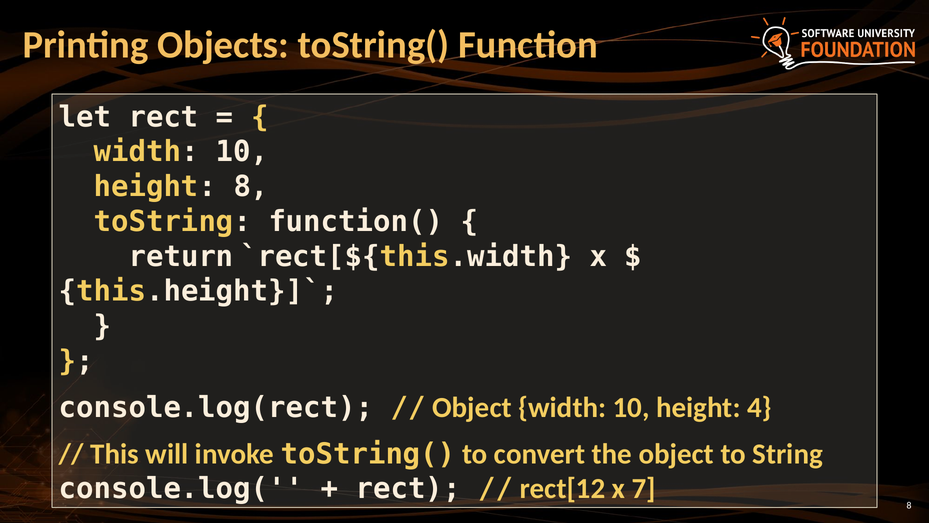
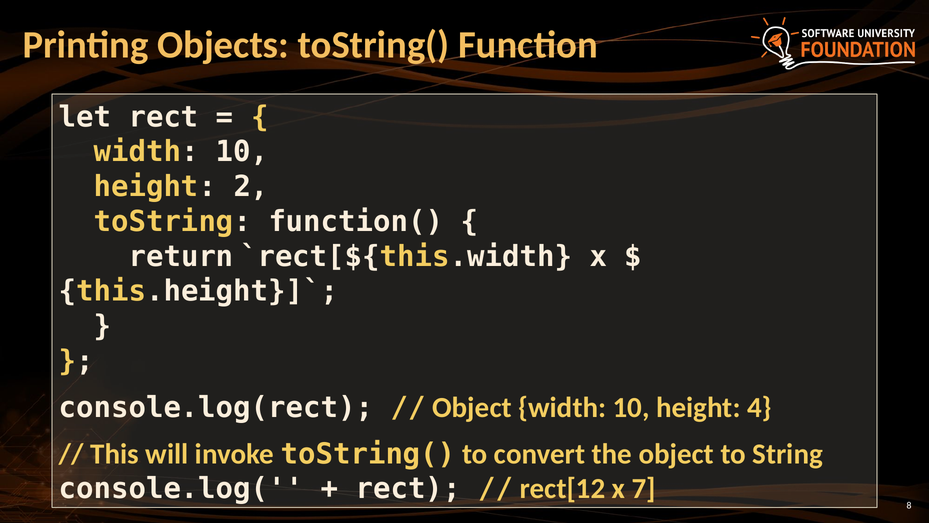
height 8: 8 -> 2 (251, 187)
